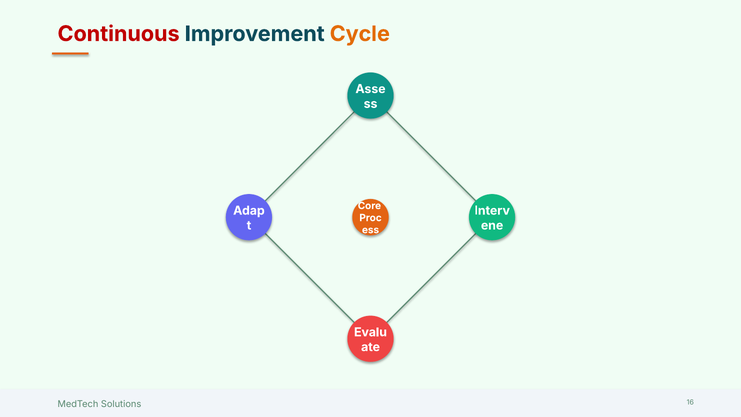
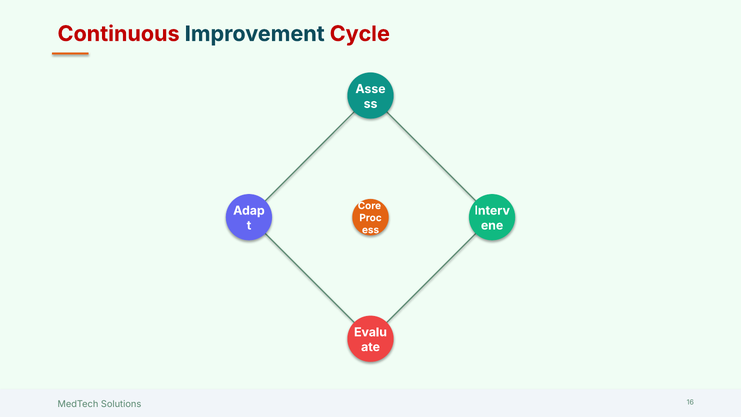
Cycle colour: orange -> red (360, 34)
